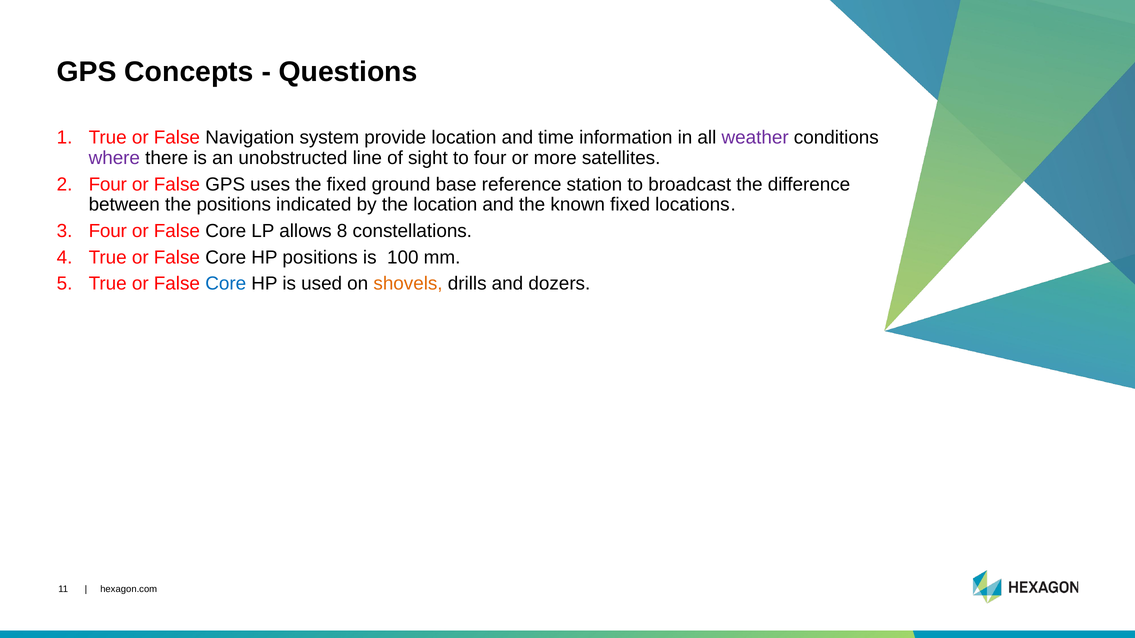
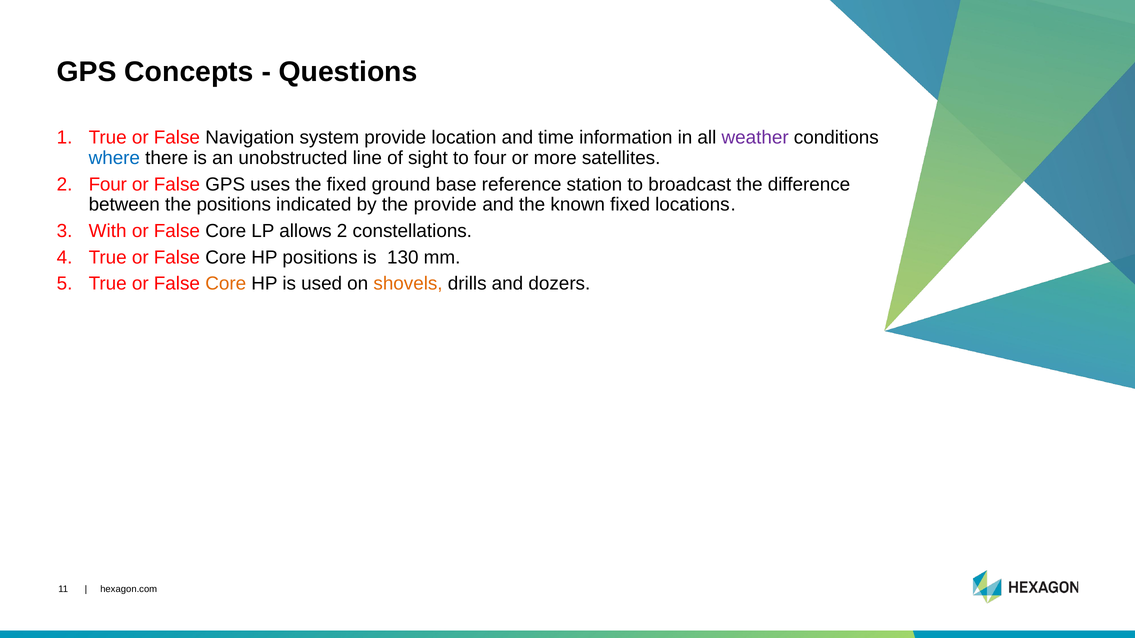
where colour: purple -> blue (114, 158)
the location: location -> provide (445, 205)
Four: Four -> With (108, 231)
allows 8: 8 -> 2 (342, 231)
100: 100 -> 130 (403, 258)
Core colour: blue -> orange (226, 284)
